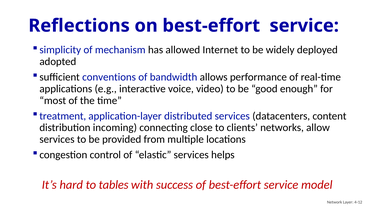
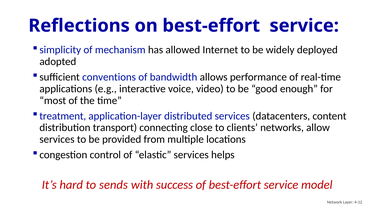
incoming: incoming -> transport (115, 128)
tables: tables -> sends (113, 185)
